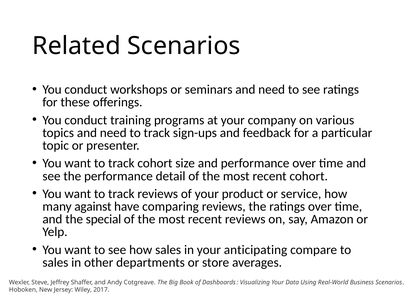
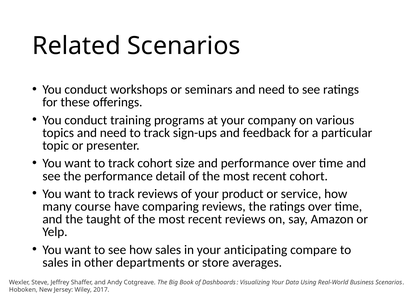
against: against -> course (93, 206)
special: special -> taught (103, 219)
